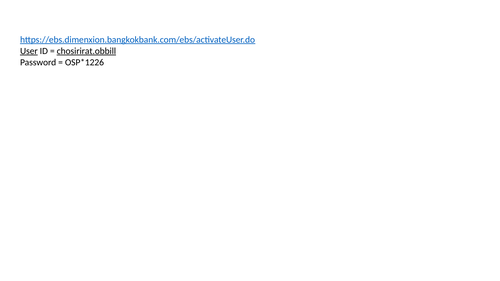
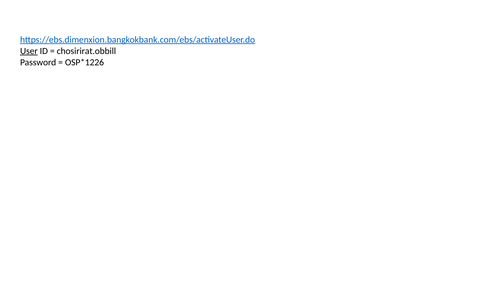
chosirirat.obbill underline: present -> none (86, 51)
